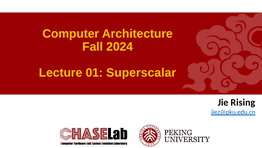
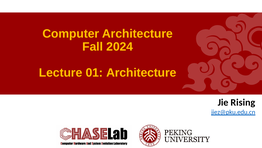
01 Superscalar: Superscalar -> Architecture (141, 72)
